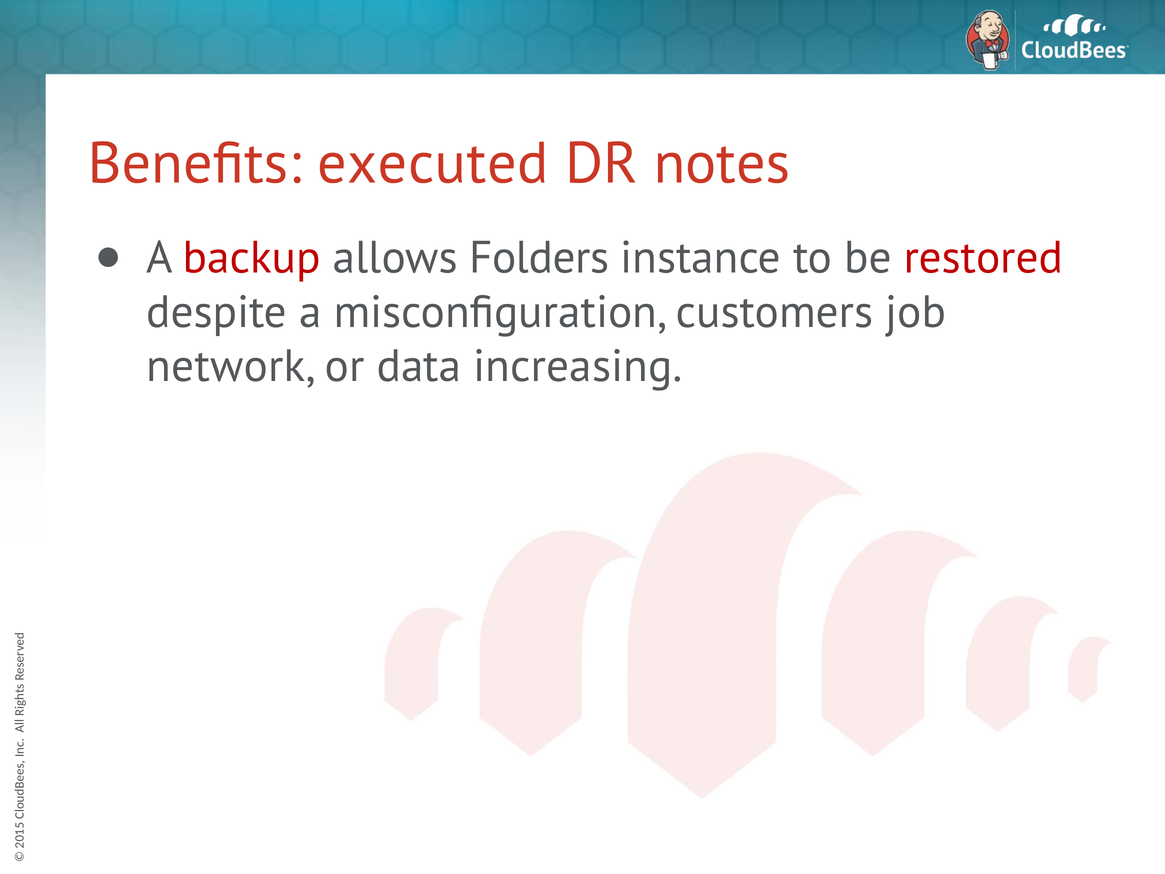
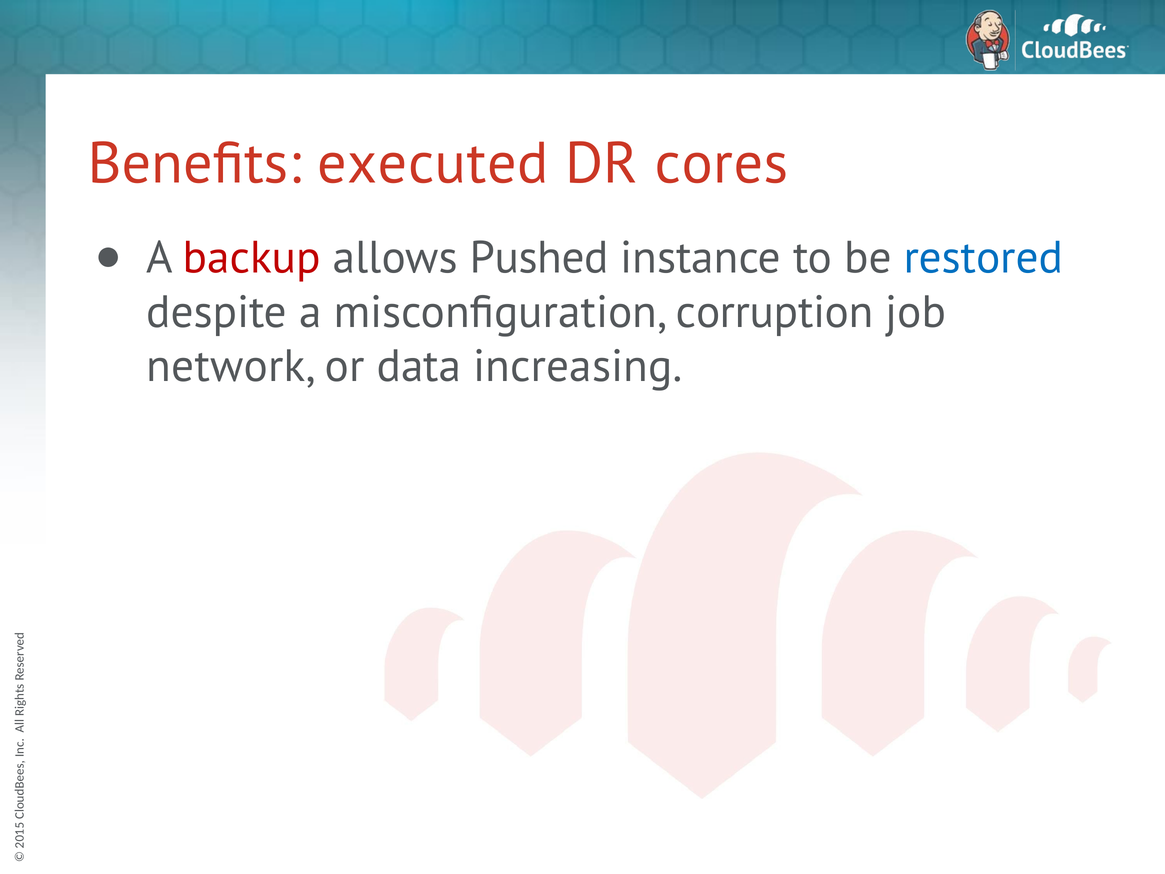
notes: notes -> cores (722, 164)
Folders: Folders -> Pushed (539, 258)
restored colour: red -> blue (983, 258)
customers: customers -> corruption (775, 312)
